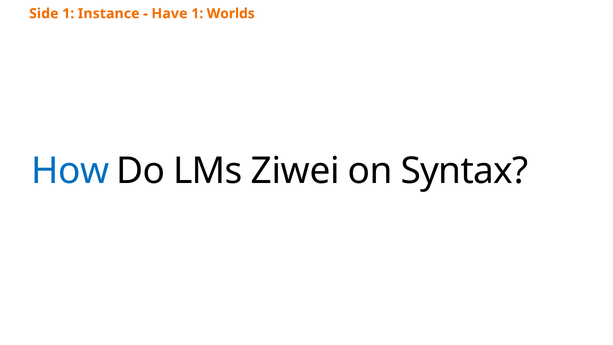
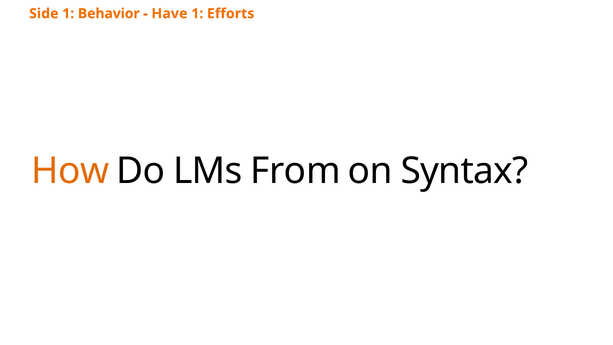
Instance: Instance -> Behavior (109, 14)
Worlds: Worlds -> Efforts (231, 14)
How colour: blue -> orange (70, 171)
Ziwei: Ziwei -> From (295, 171)
